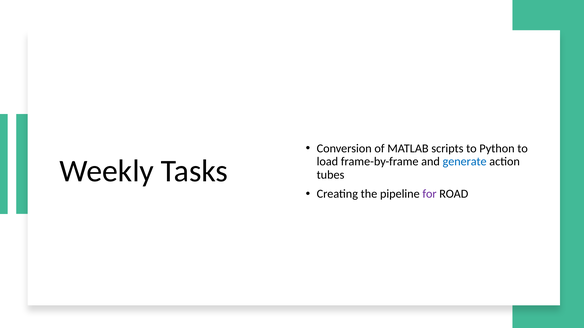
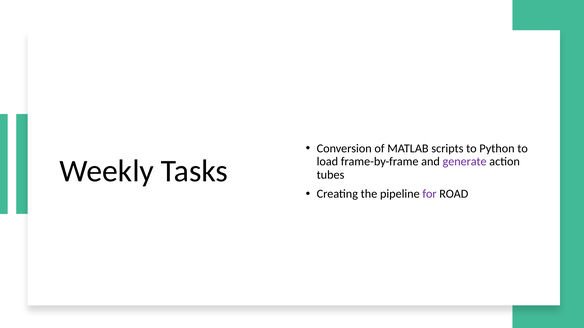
generate colour: blue -> purple (465, 162)
